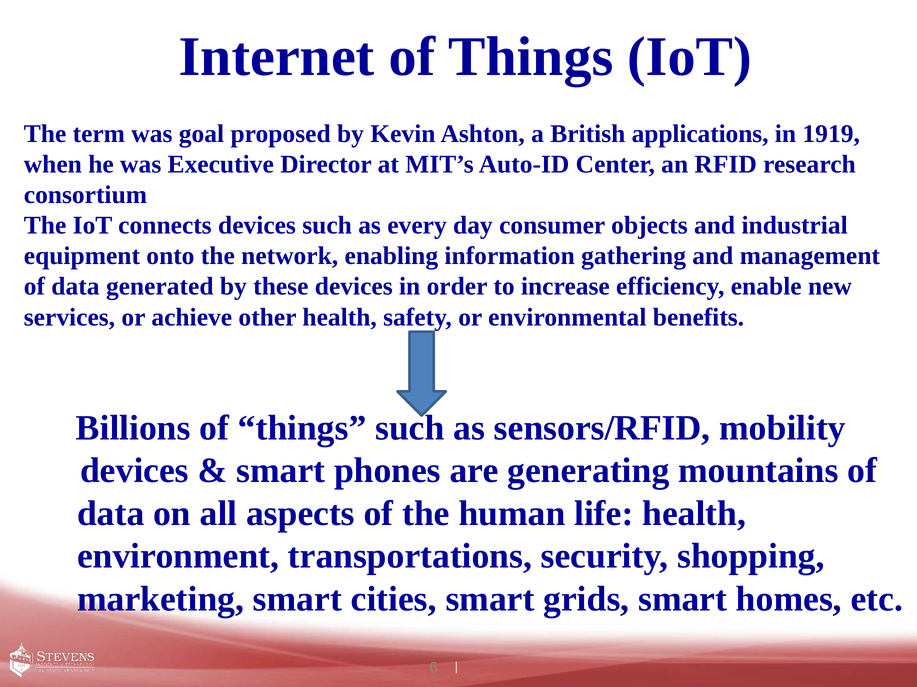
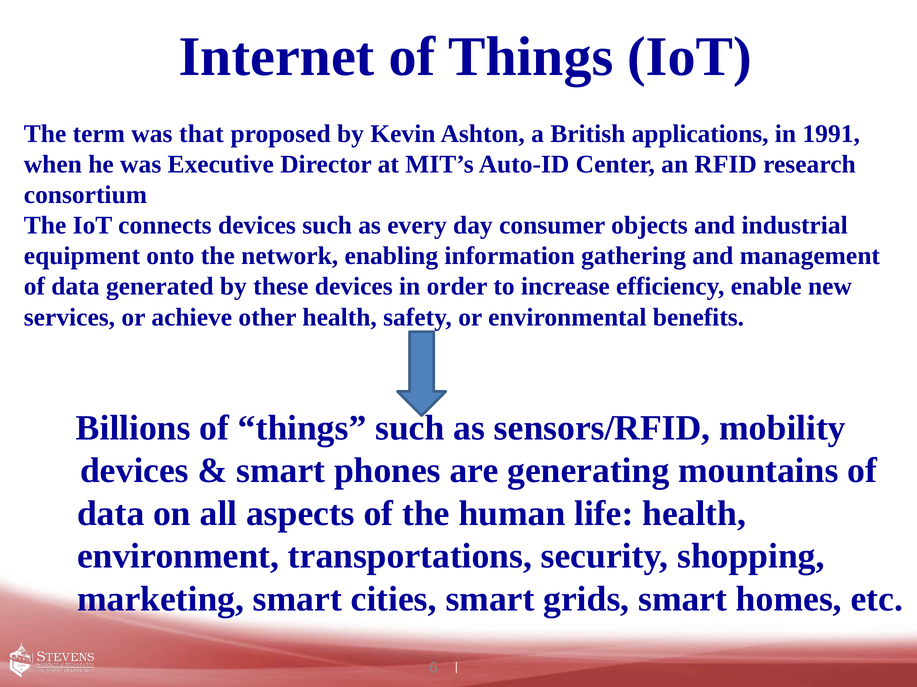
goal: goal -> that (201, 134)
1919: 1919 -> 1991 (831, 134)
